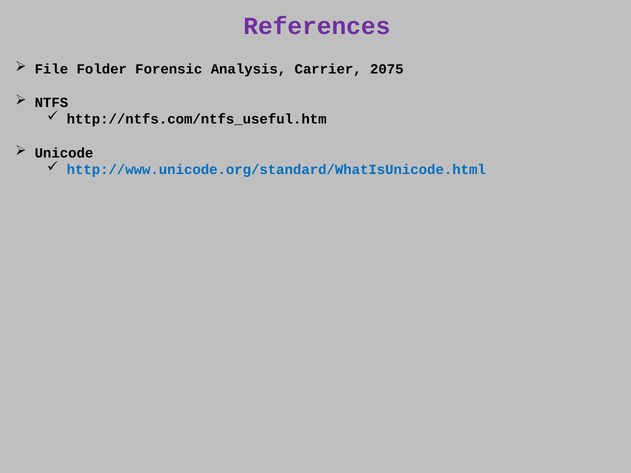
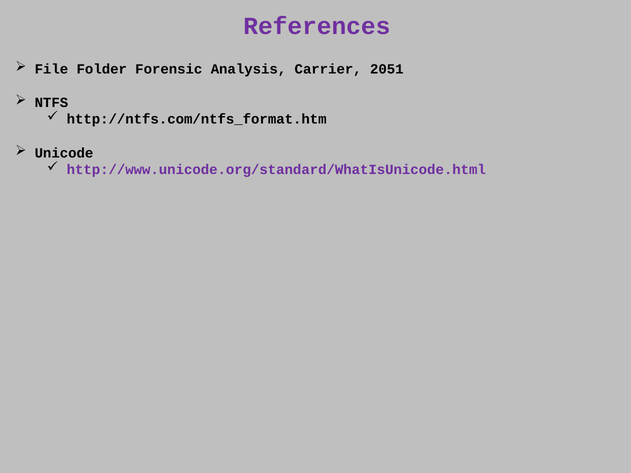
2075: 2075 -> 2051 (387, 69)
http://ntfs.com/ntfs_useful.htm: http://ntfs.com/ntfs_useful.htm -> http://ntfs.com/ntfs_format.htm (197, 119)
http://www.unicode.org/standard/WhatIsUnicode.html colour: blue -> purple (276, 170)
